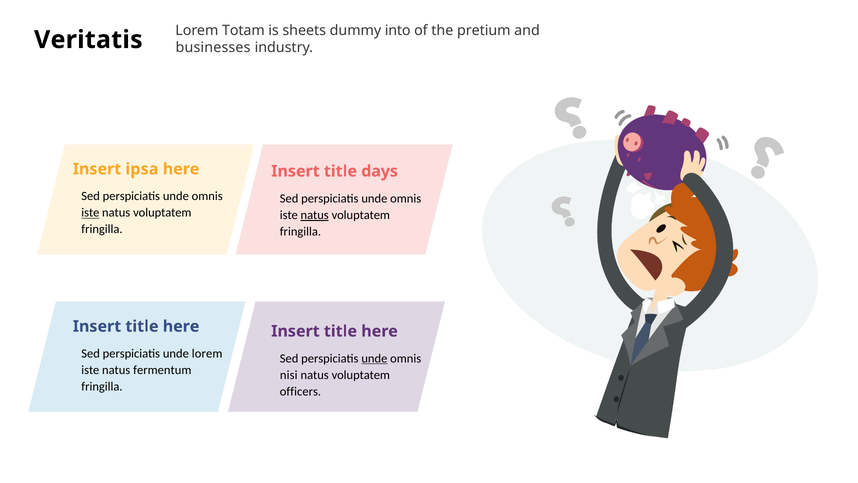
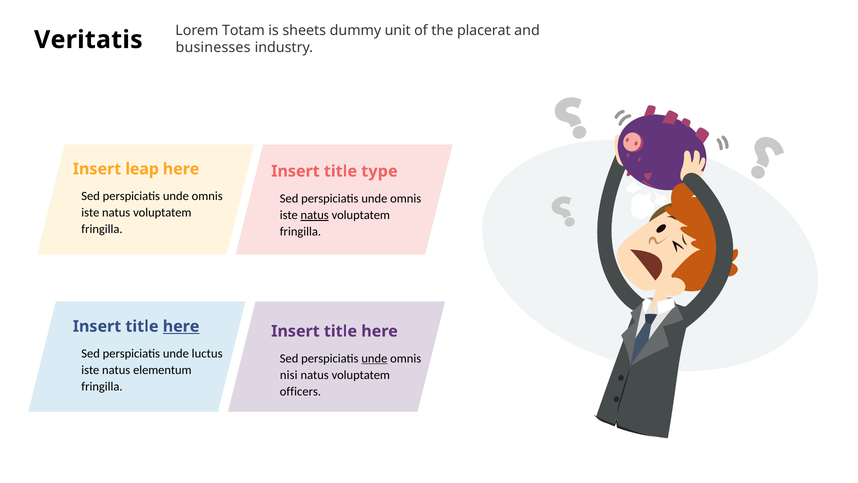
into: into -> unit (398, 30)
pretium: pretium -> placerat (484, 30)
ipsa: ipsa -> leap (142, 169)
days: days -> type (379, 171)
iste underline: present -> none (90, 213)
here underline: none -> present (181, 326)
unde lorem: lorem -> luctus (207, 353)
fermentum: fermentum -> elementum (162, 370)
